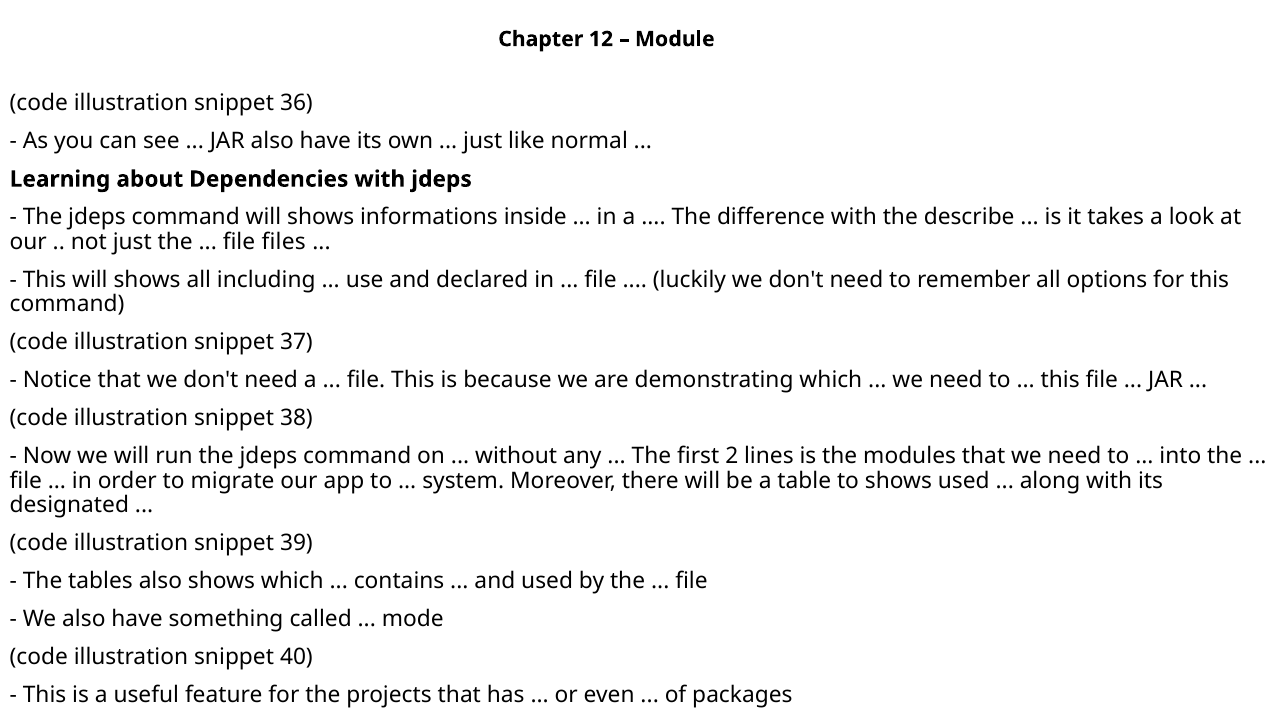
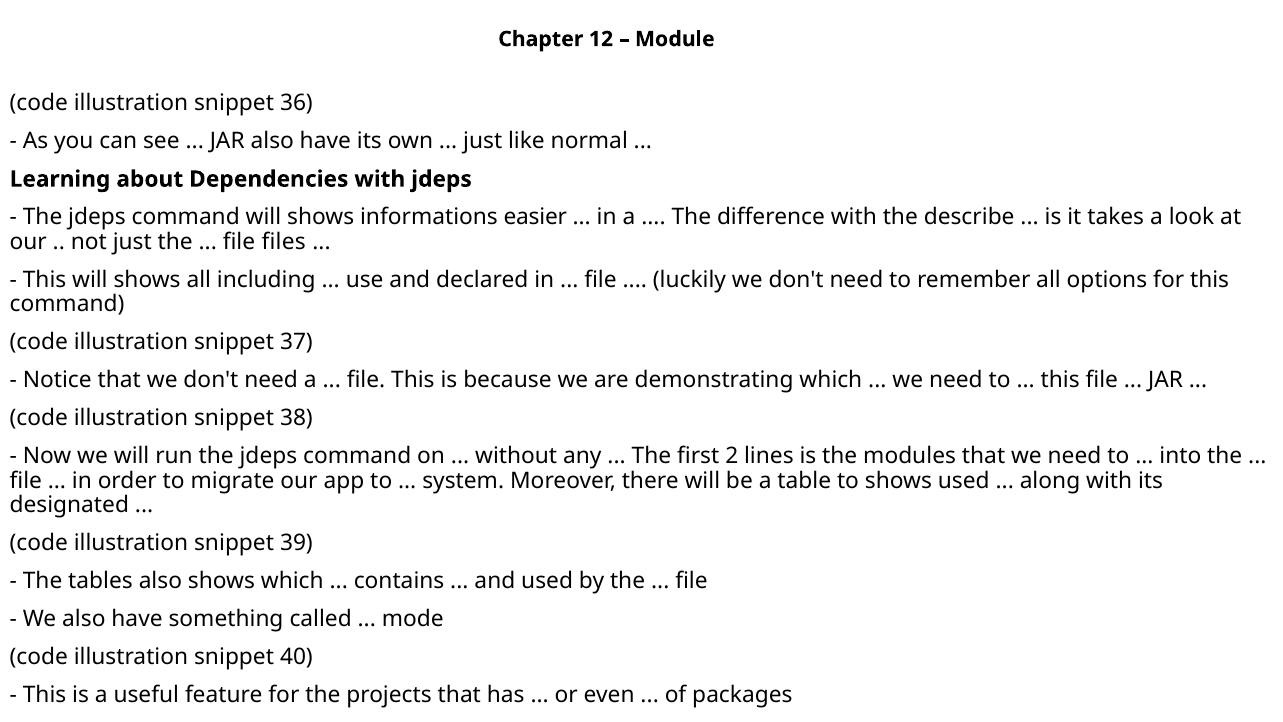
inside: inside -> easier (535, 217)
